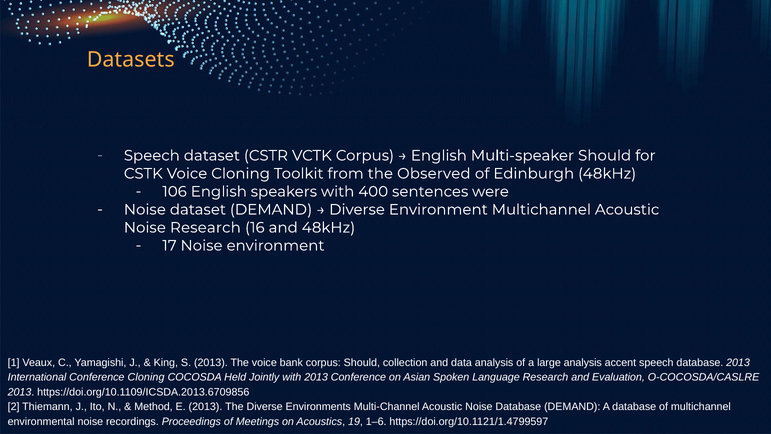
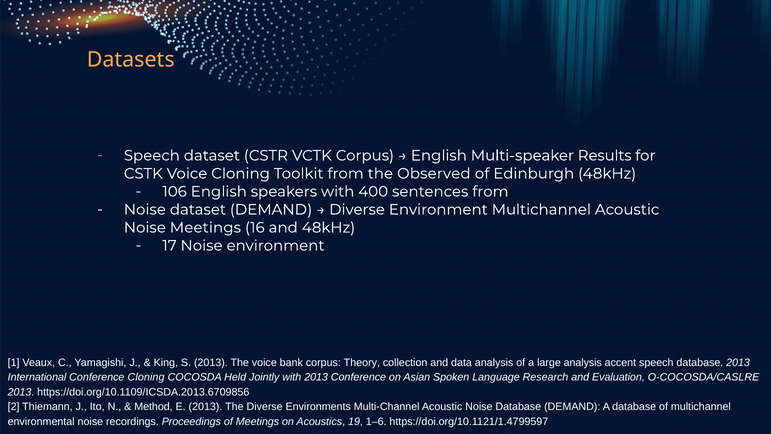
Multi-speaker Should: Should -> Results (605, 155)
sentences were: were -> from (490, 191)
Noise Research: Research -> Meetings (205, 227)
corpus Should: Should -> Theory (362, 362)
